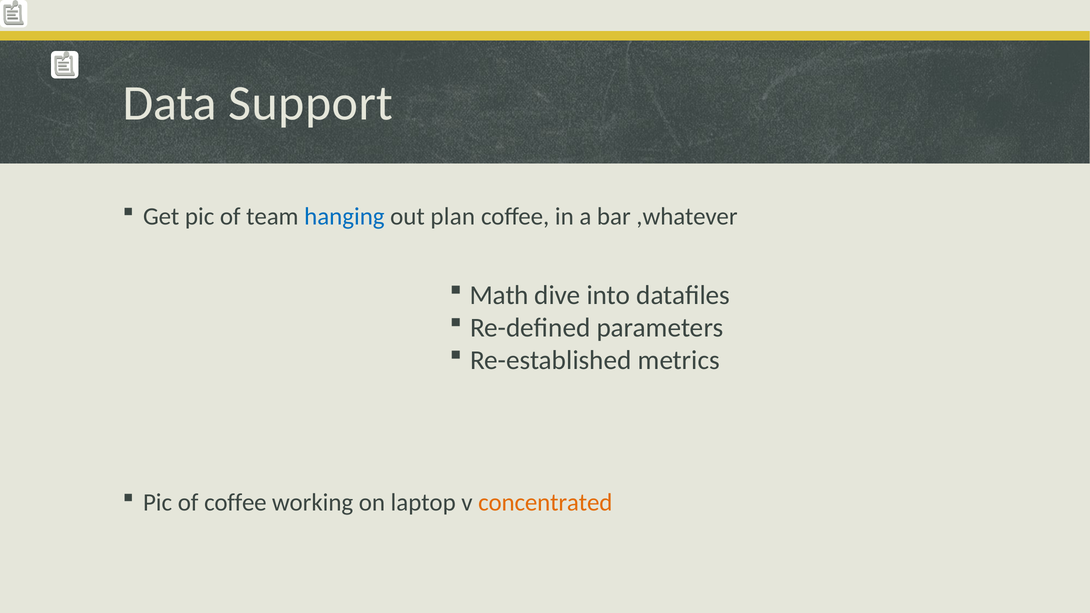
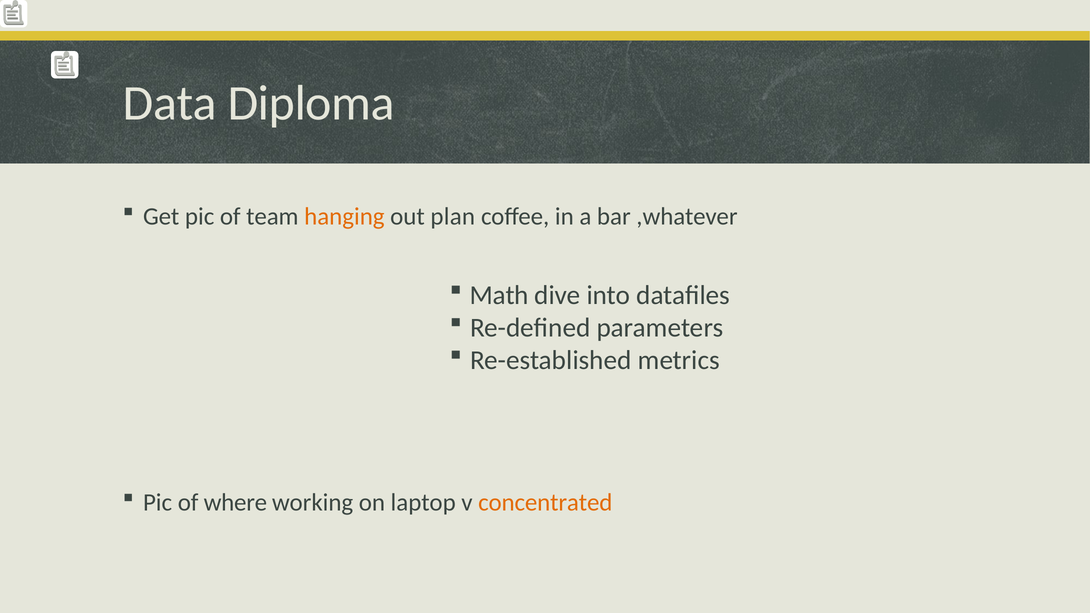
Support: Support -> Diploma (311, 103)
hanging colour: blue -> orange (344, 217)
of coffee: coffee -> where (235, 503)
